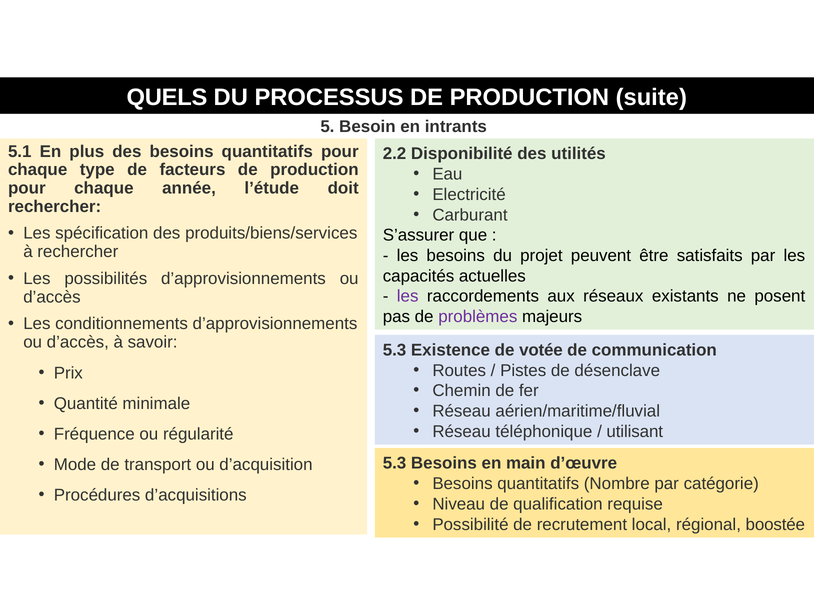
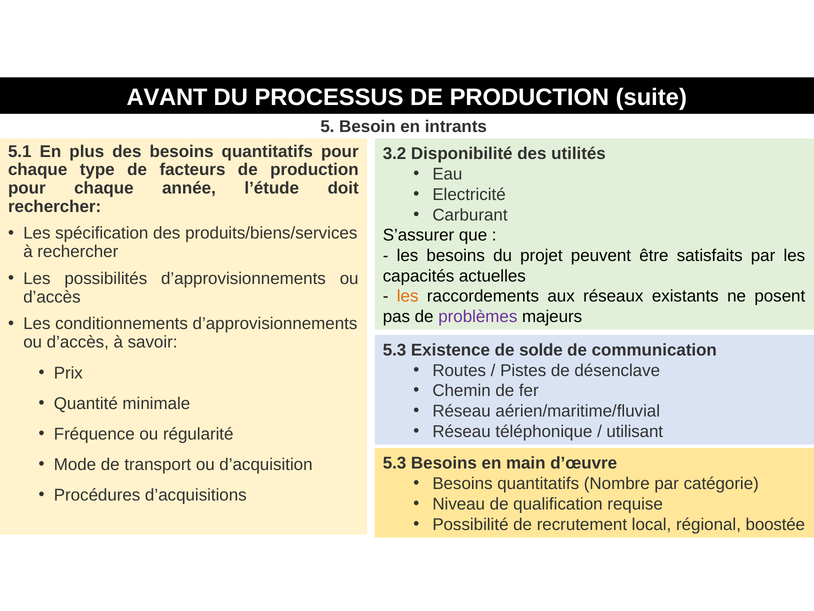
QUELS: QUELS -> AVANT (167, 97)
2.2: 2.2 -> 3.2 (395, 154)
les colour: purple -> orange (408, 296)
votée: votée -> solde (541, 350)
